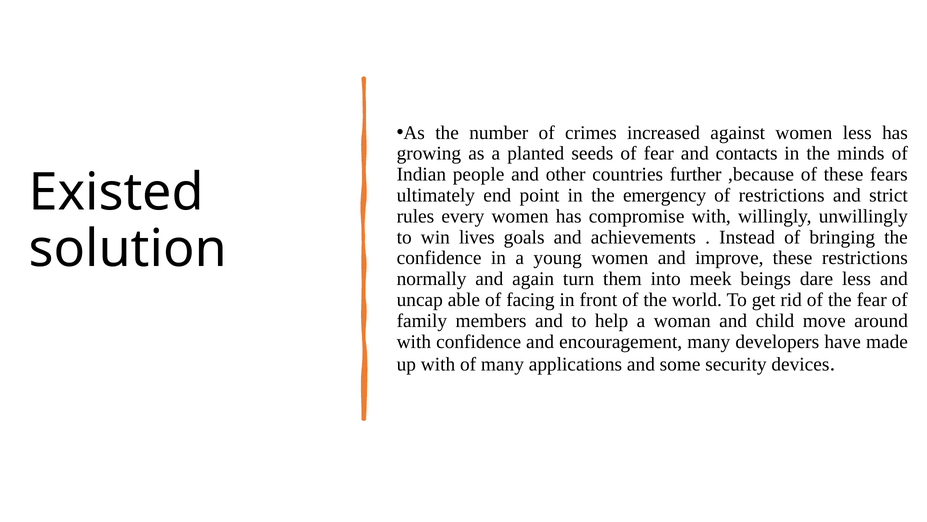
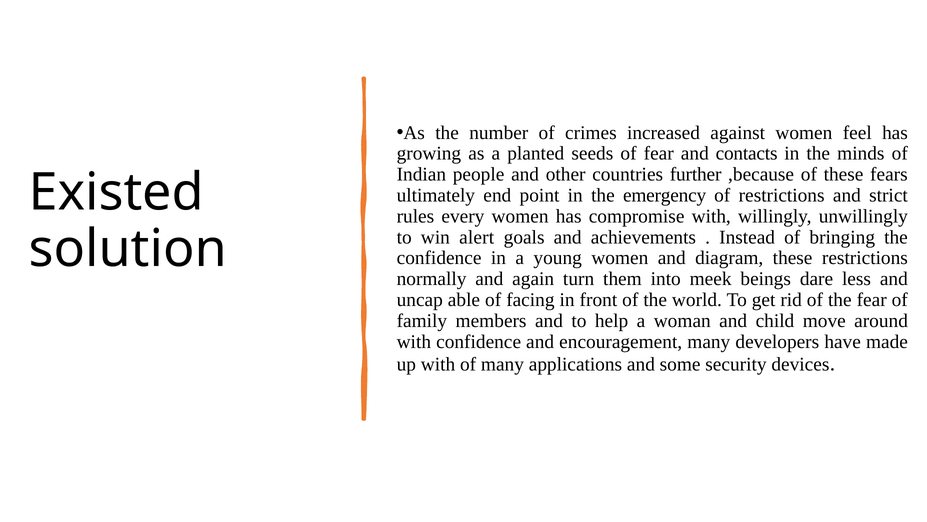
women less: less -> feel (857, 132)
lives: lives -> alert (477, 237)
improve: improve -> diagram (729, 258)
